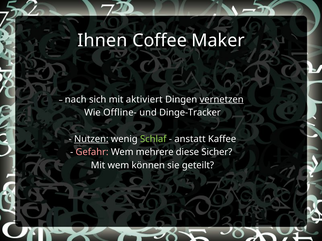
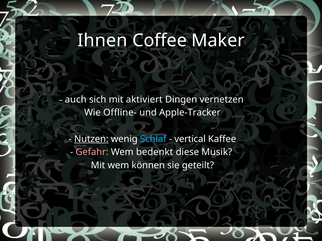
nach: nach -> auch (76, 100)
vernetzen underline: present -> none (222, 100)
Dinge-Tracker: Dinge-Tracker -> Apple-Tracker (190, 113)
Schlaf colour: light green -> light blue (153, 139)
anstatt: anstatt -> vertical (190, 139)
mehrere: mehrere -> bedenkt (155, 152)
Sicher: Sicher -> Musik (217, 152)
